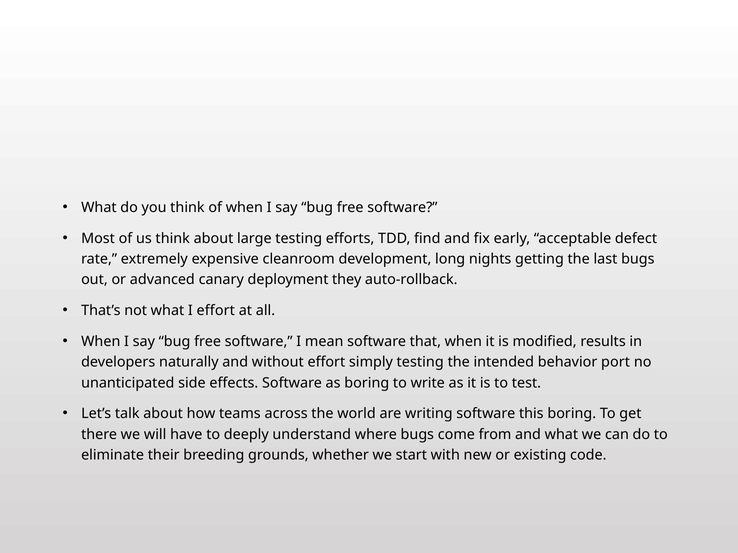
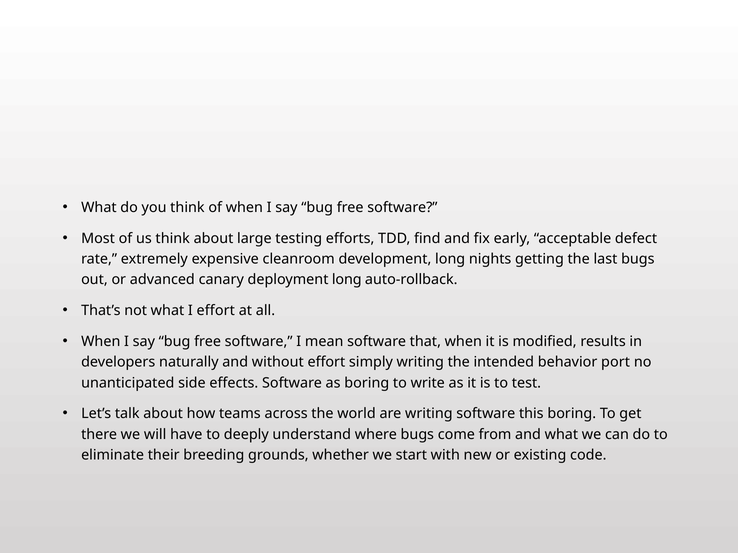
deployment they: they -> long (347, 280)
simply testing: testing -> writing (420, 362)
